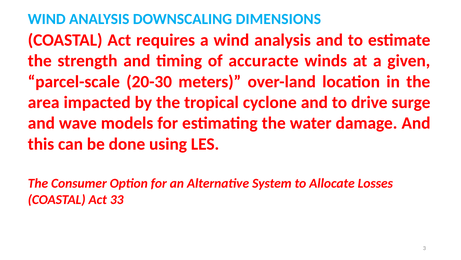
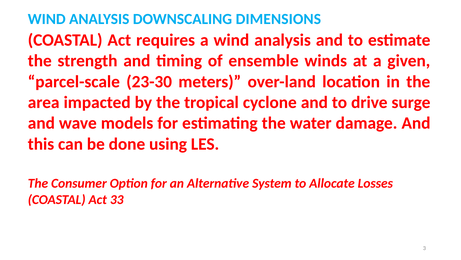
accuracte: accuracte -> ensemble (264, 61)
20-30: 20-30 -> 23-30 (149, 81)
